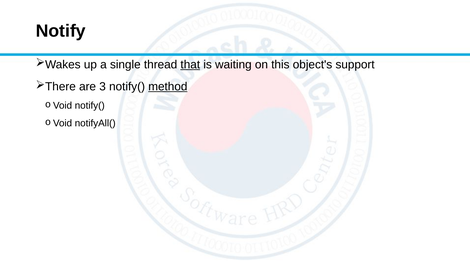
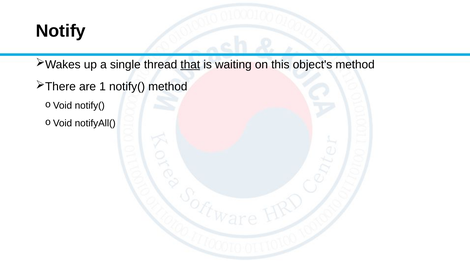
object's support: support -> method (355, 64)
3: 3 -> 1 (103, 87)
method underline: present -> none (168, 87)
